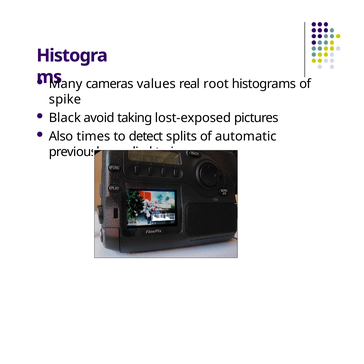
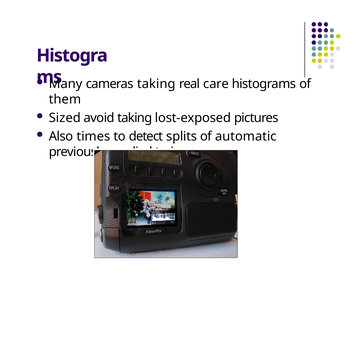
cameras values: values -> taking (156, 84)
root: root -> care (216, 84)
spike: spike -> them (65, 99)
Black: Black -> Sized (65, 118)
